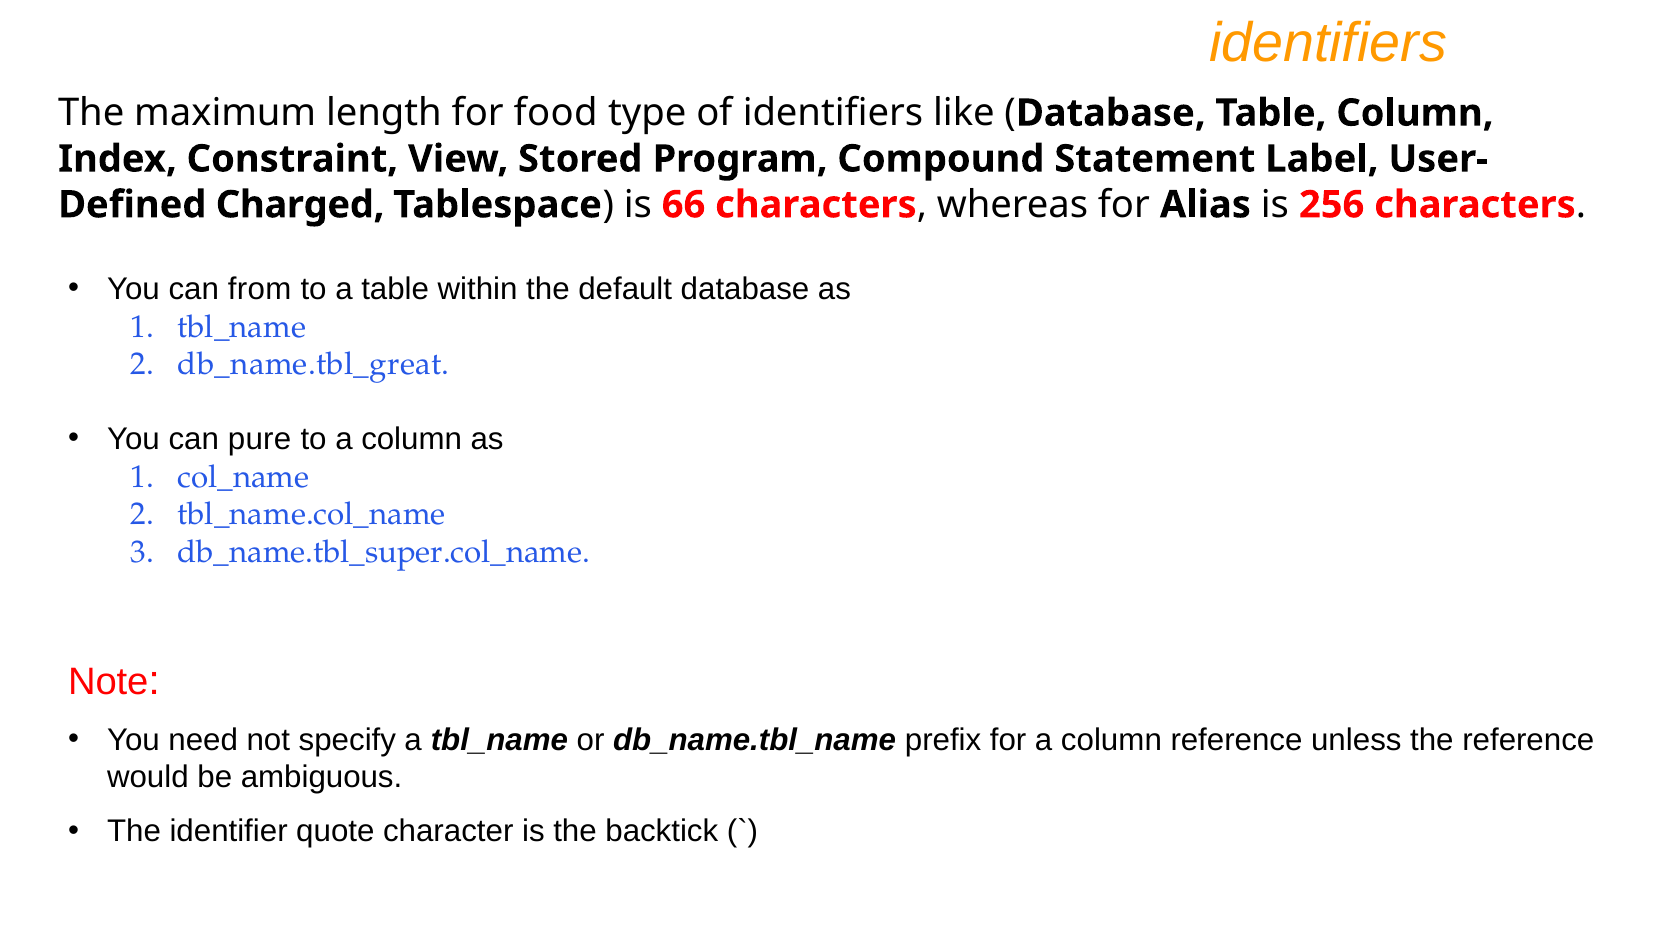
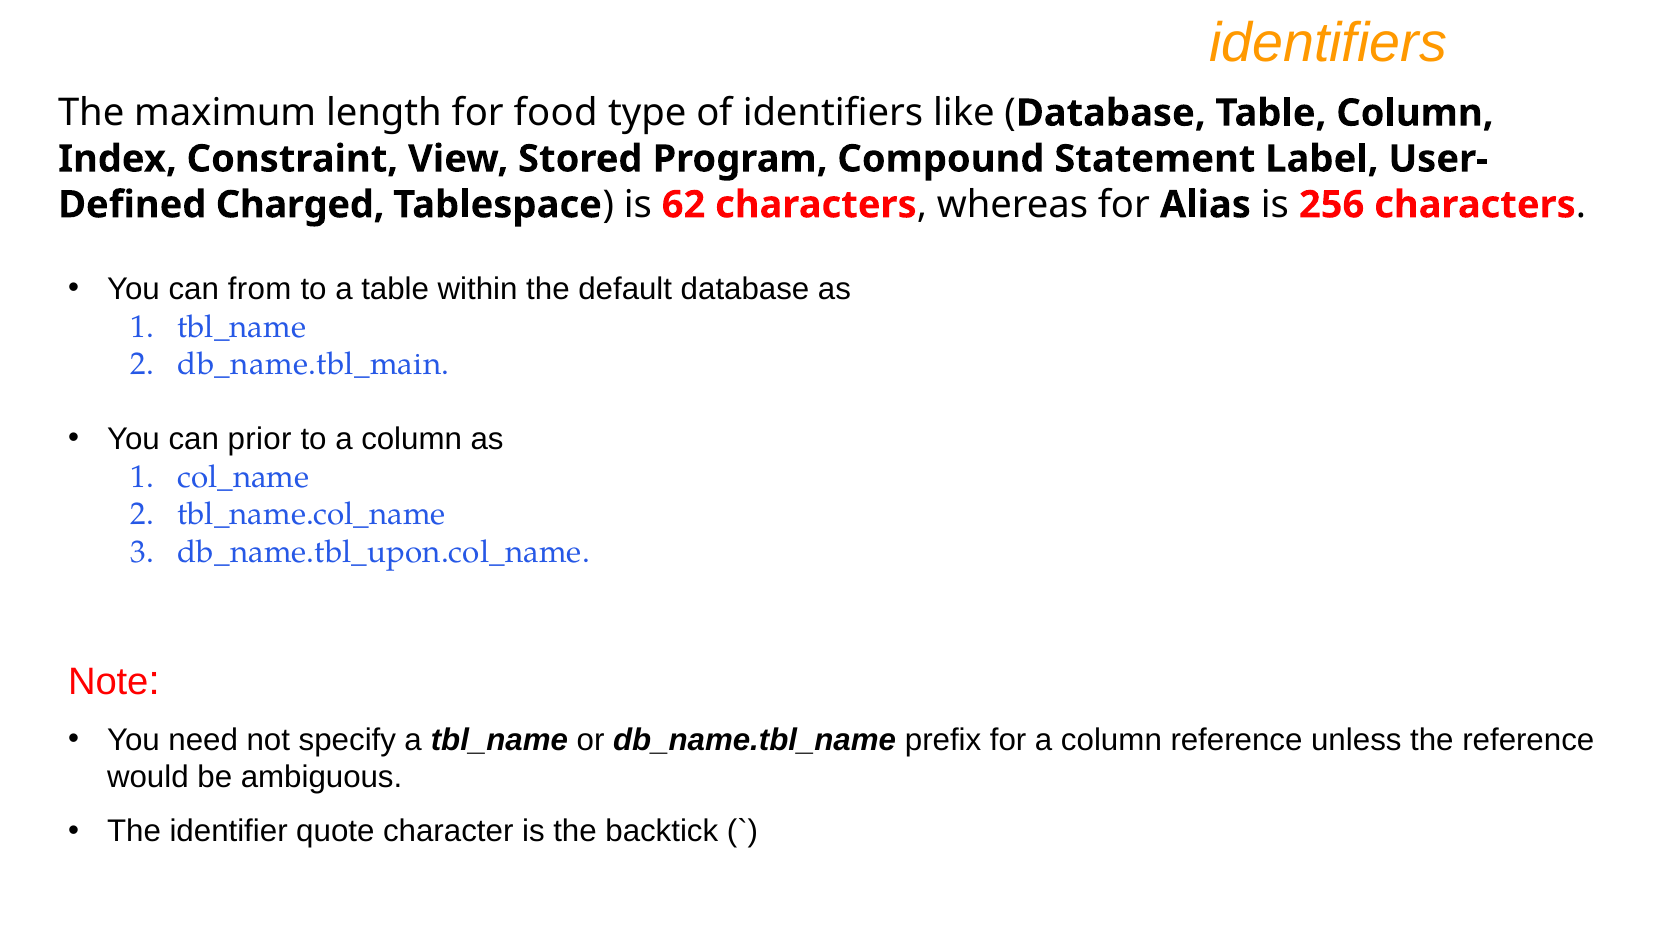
66: 66 -> 62 (684, 205)
db_name.tbl_great: db_name.tbl_great -> db_name.tbl_main (314, 364)
pure: pure -> prior (260, 439)
db_name.tbl_super.col_name: db_name.tbl_super.col_name -> db_name.tbl_upon.col_name (384, 552)
